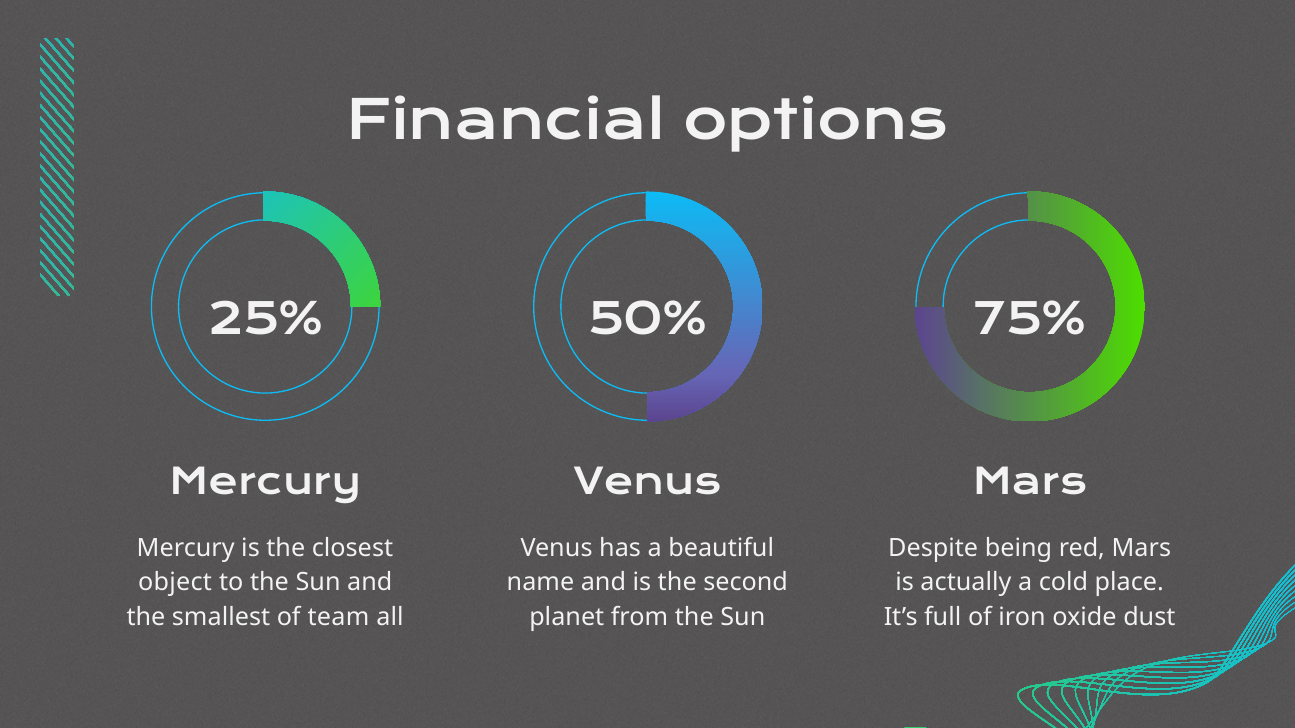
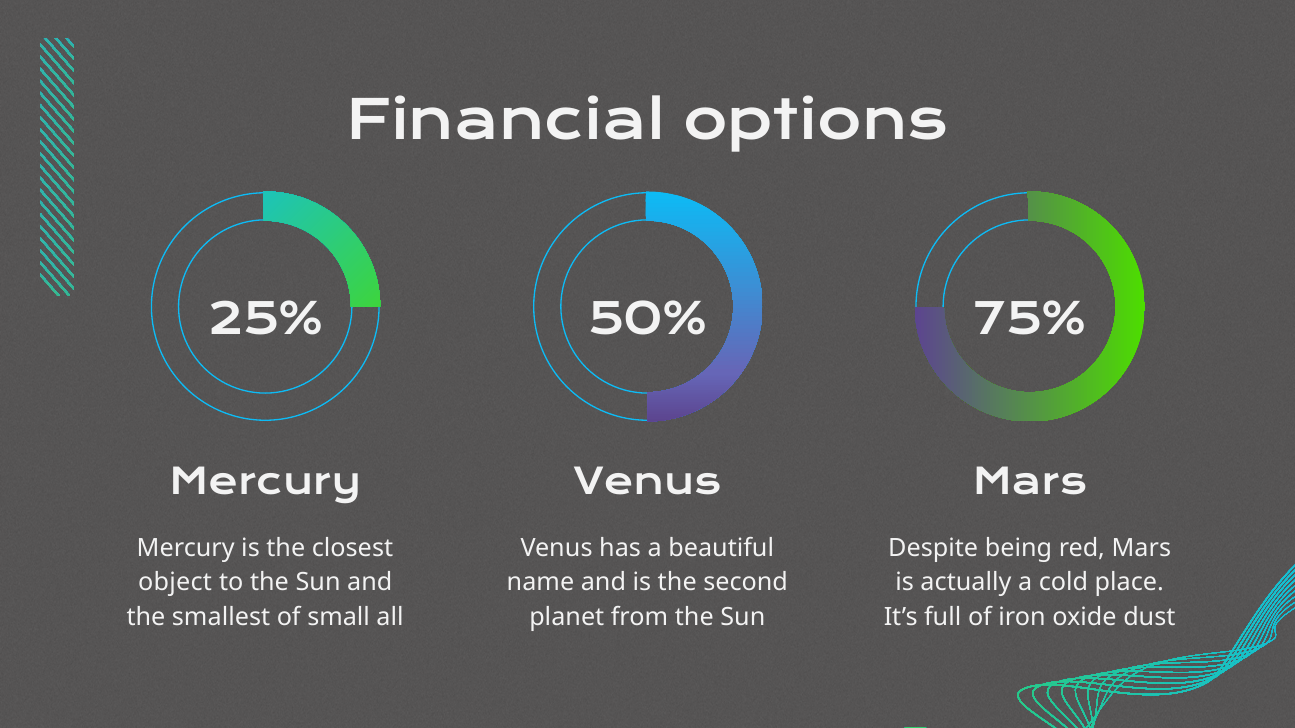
team: team -> small (339, 618)
